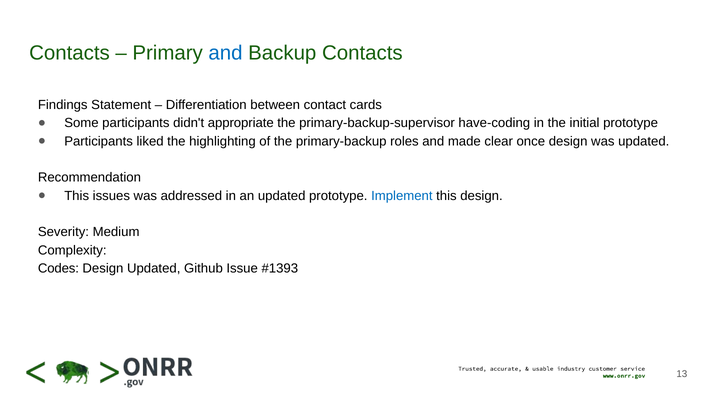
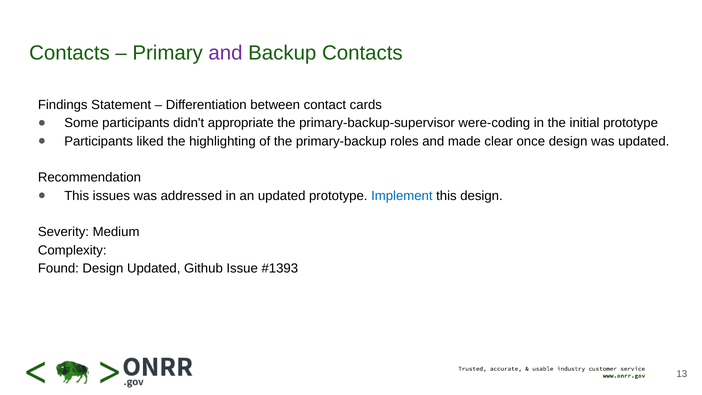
and colour: blue -> purple (226, 53)
have-coding: have-coding -> were-coding (494, 123)
Codes: Codes -> Found (58, 268)
